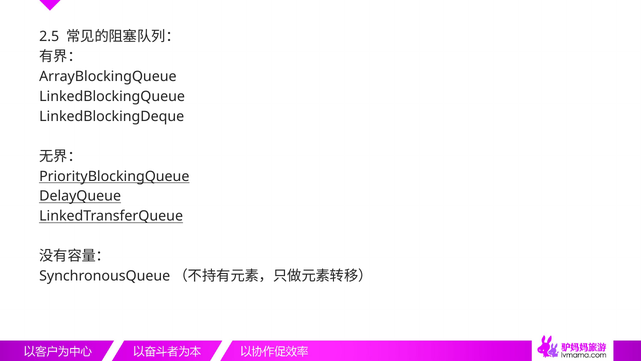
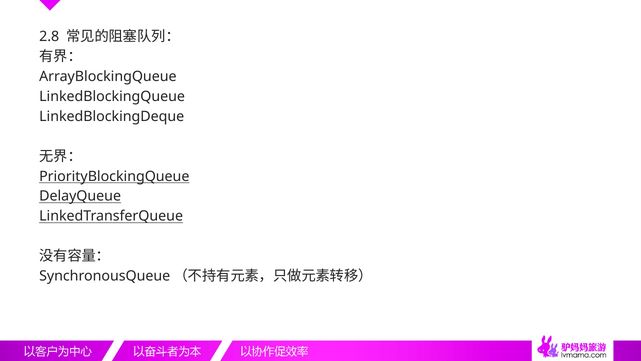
2.5: 2.5 -> 2.8 (49, 37)
